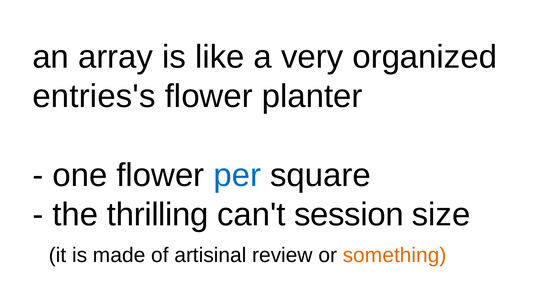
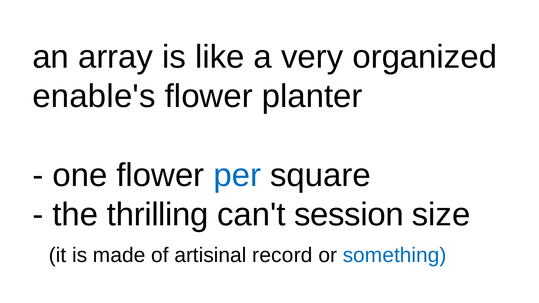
entries's: entries's -> enable's (94, 96)
review: review -> record (282, 255)
something colour: orange -> blue (395, 255)
